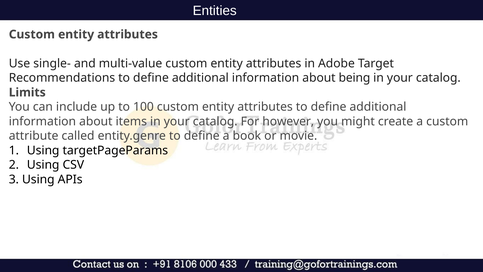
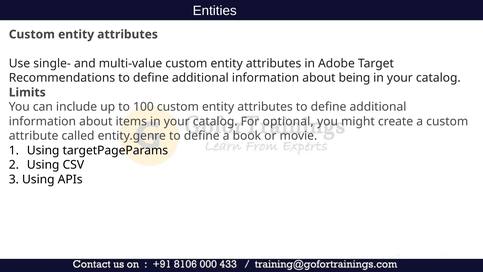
however: however -> optional (288, 121)
